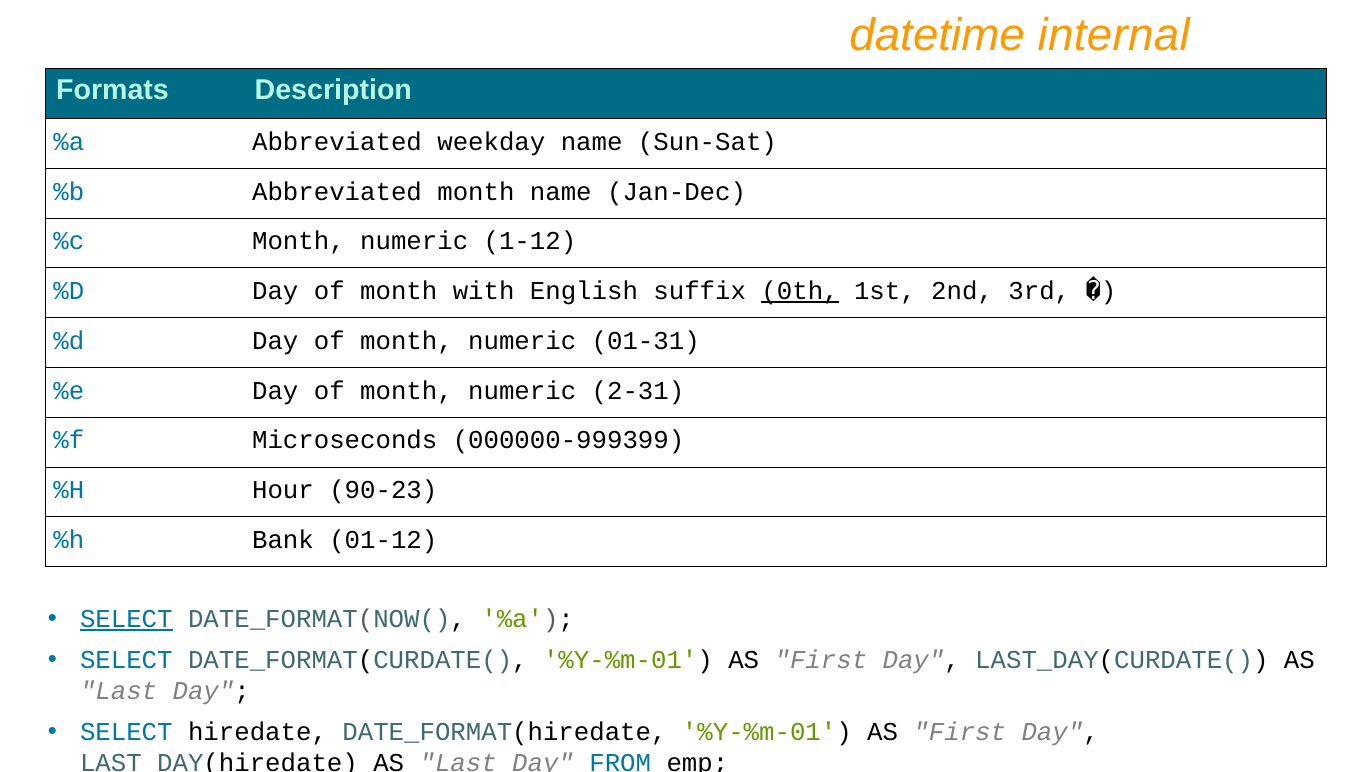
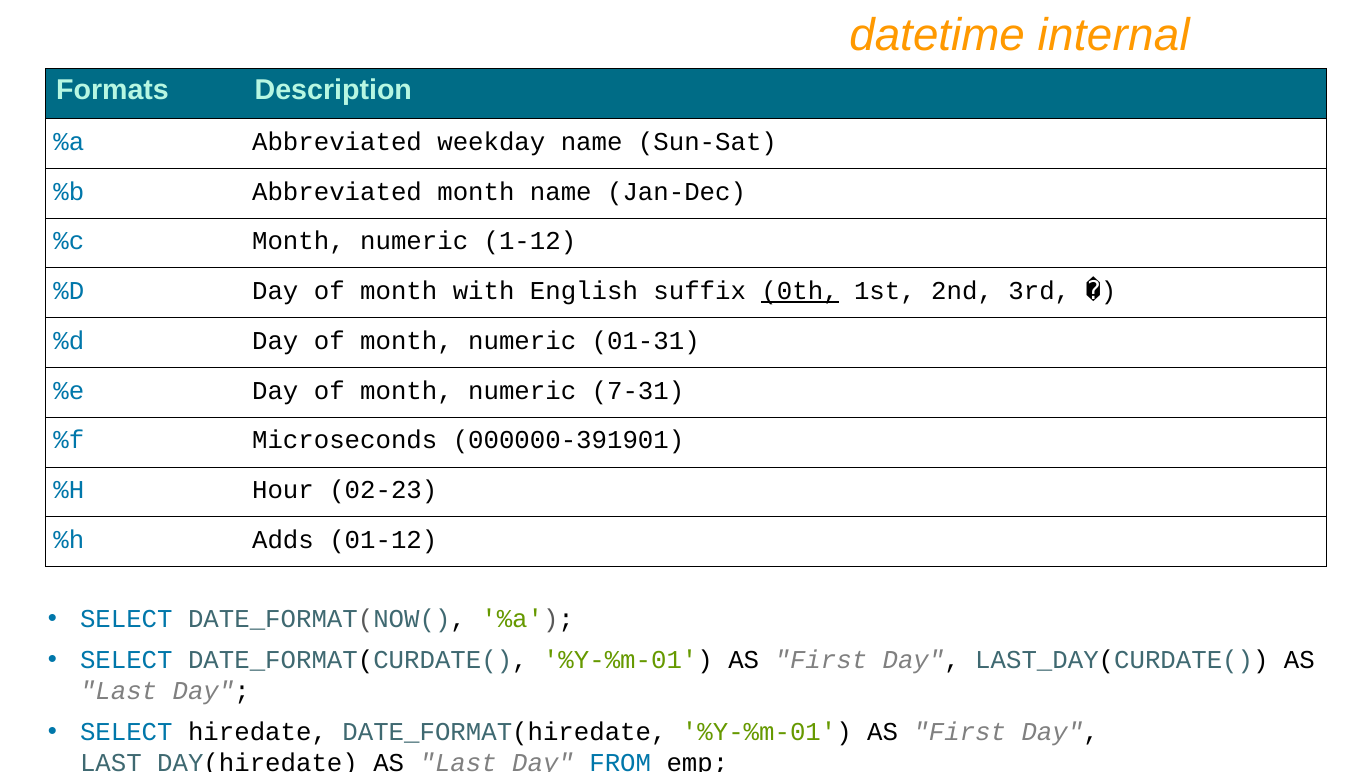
2-31: 2-31 -> 7-31 (638, 391)
000000-999399: 000000-999399 -> 000000-391901 (569, 440)
90-23: 90-23 -> 02-23 (383, 490)
Bank: Bank -> Adds (283, 540)
SELECT underline: present -> none (126, 619)
